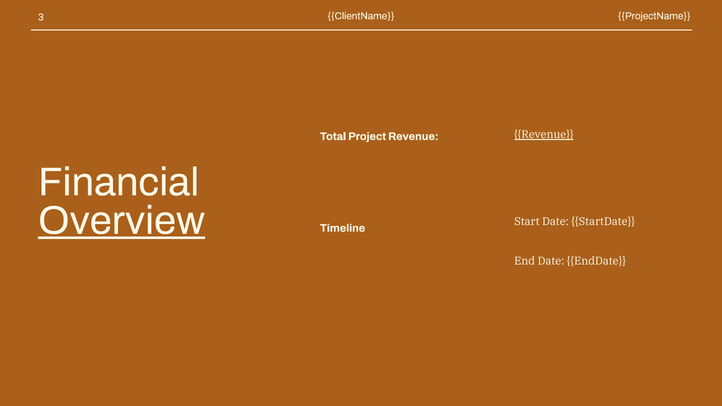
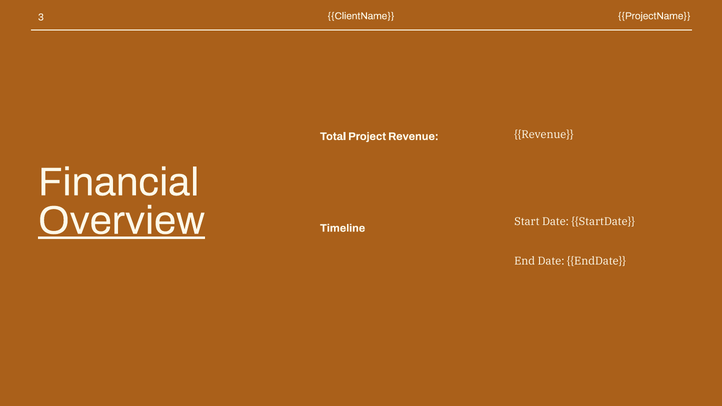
Revenue underline: present -> none (544, 135)
